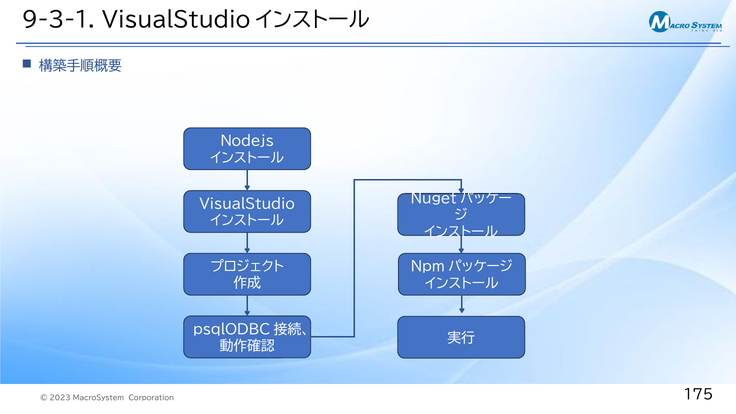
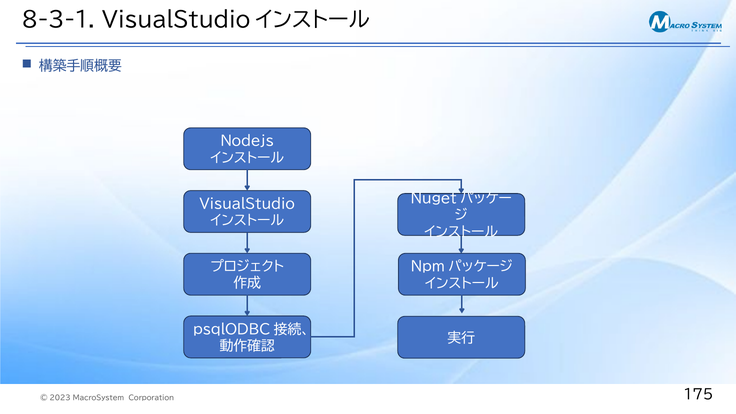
9-3-1: 9-3-1 -> 8-3-1 (58, 20)
